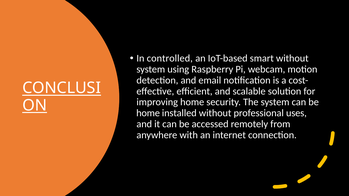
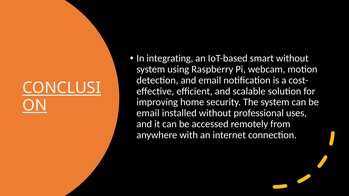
controlled: controlled -> integrating (170, 58)
home: home -> email (148, 113)
